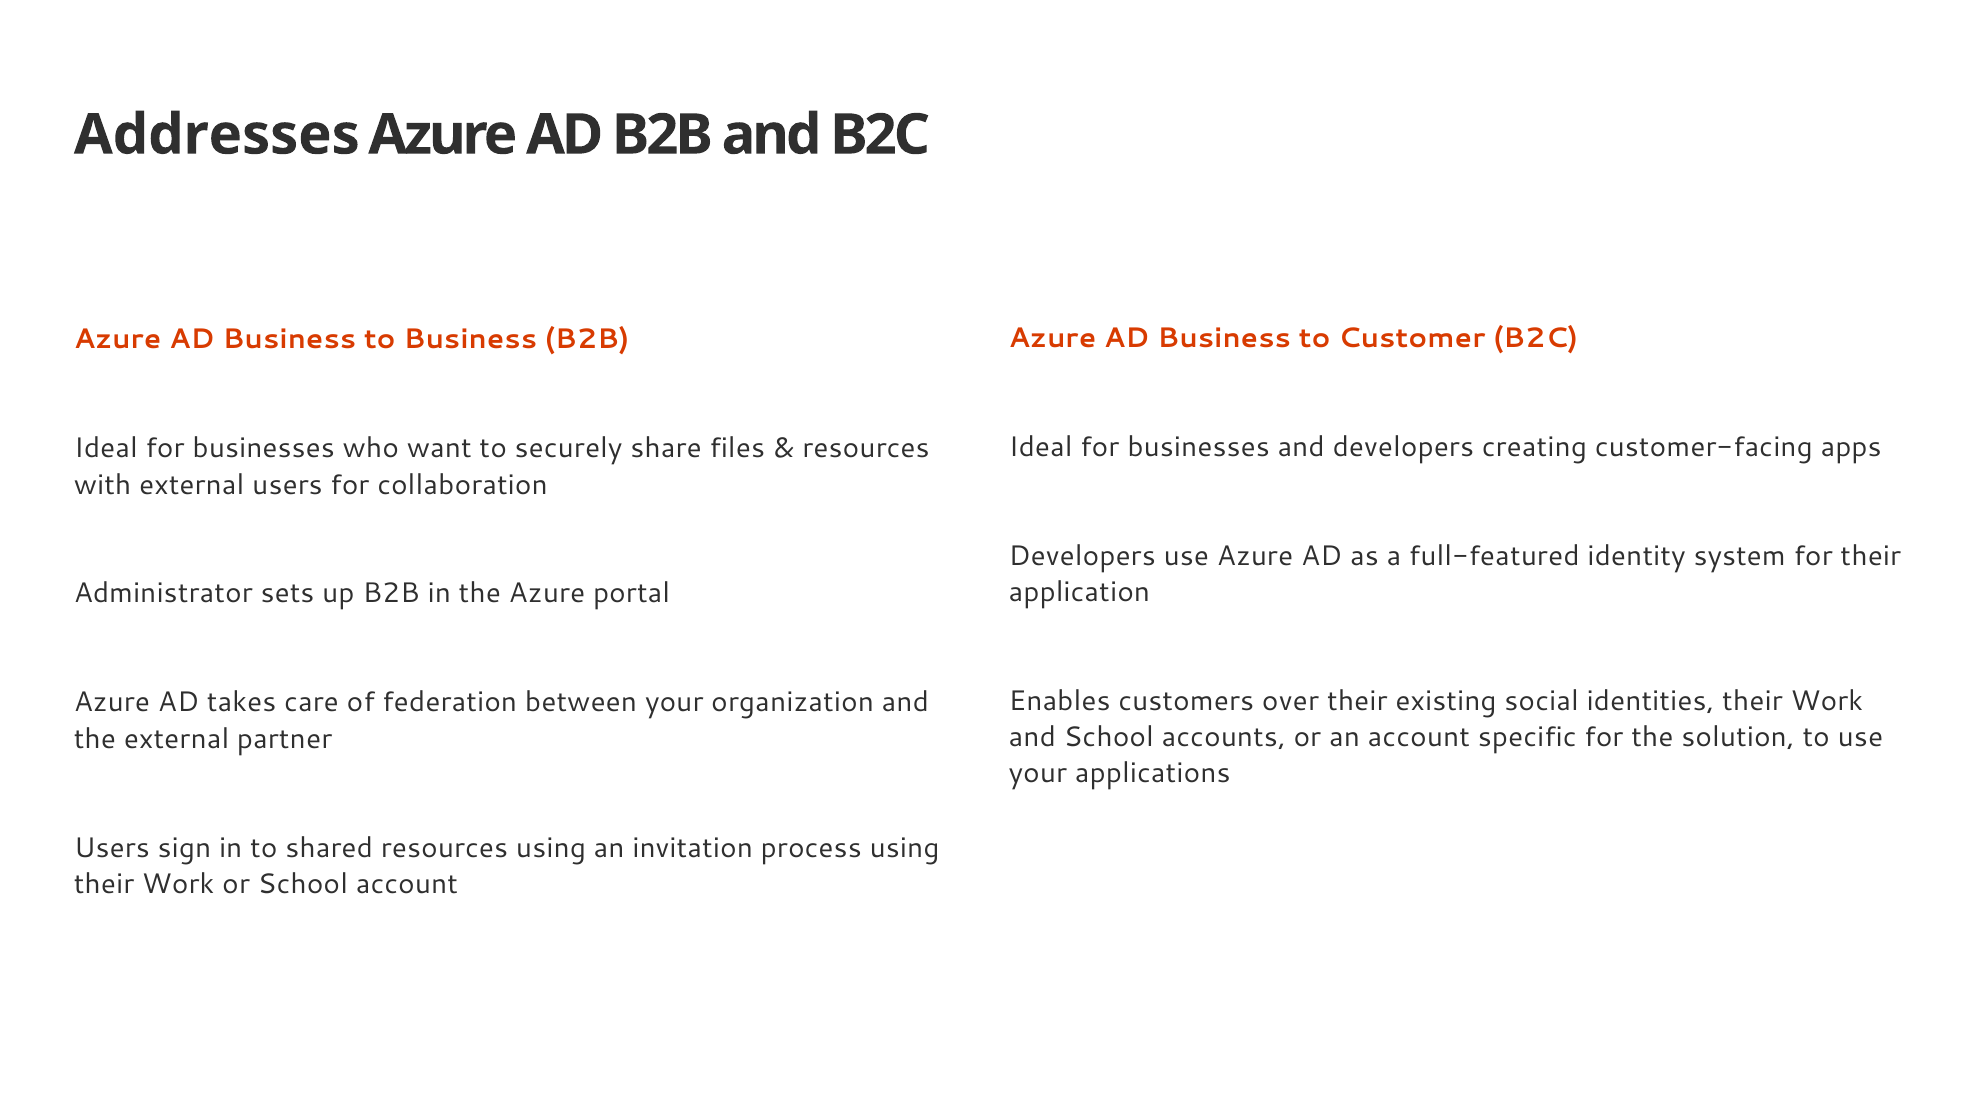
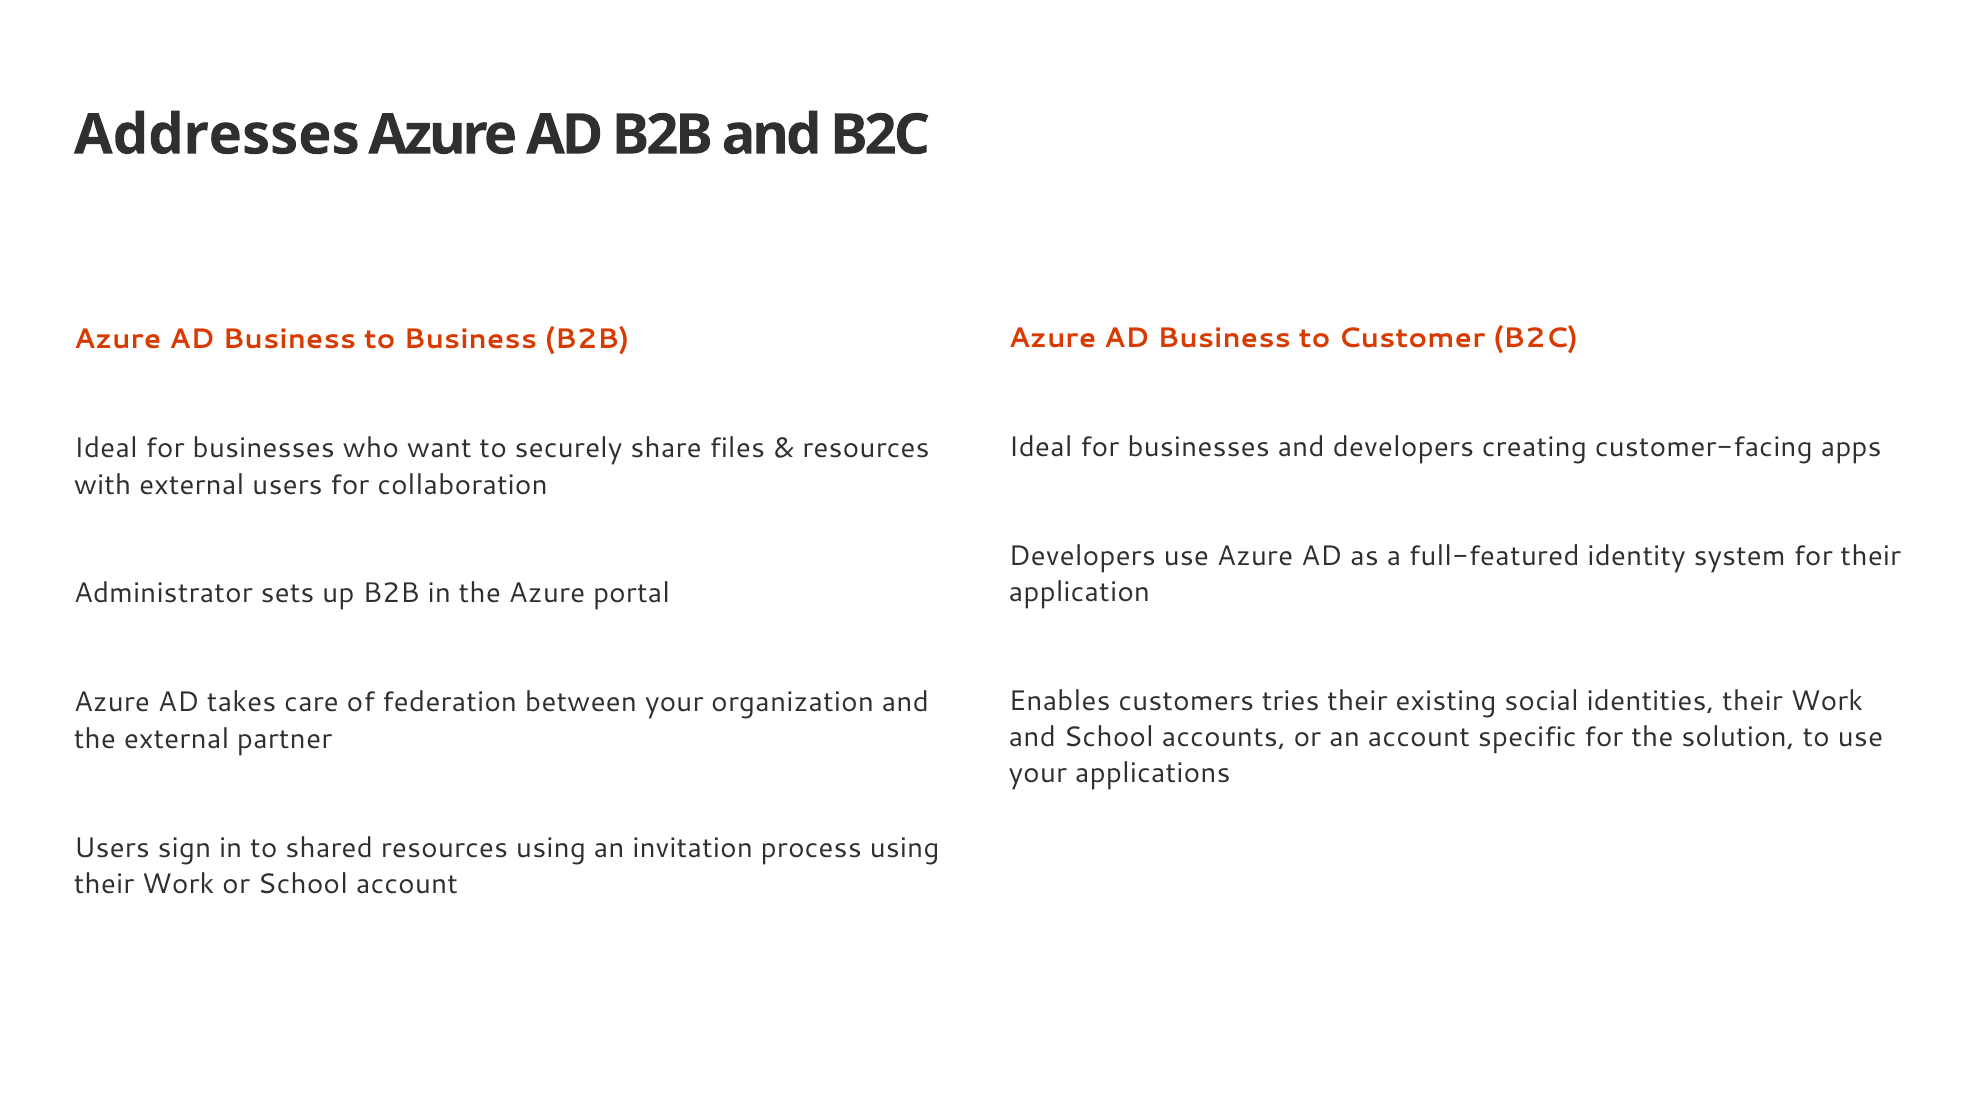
over: over -> tries (1291, 701)
